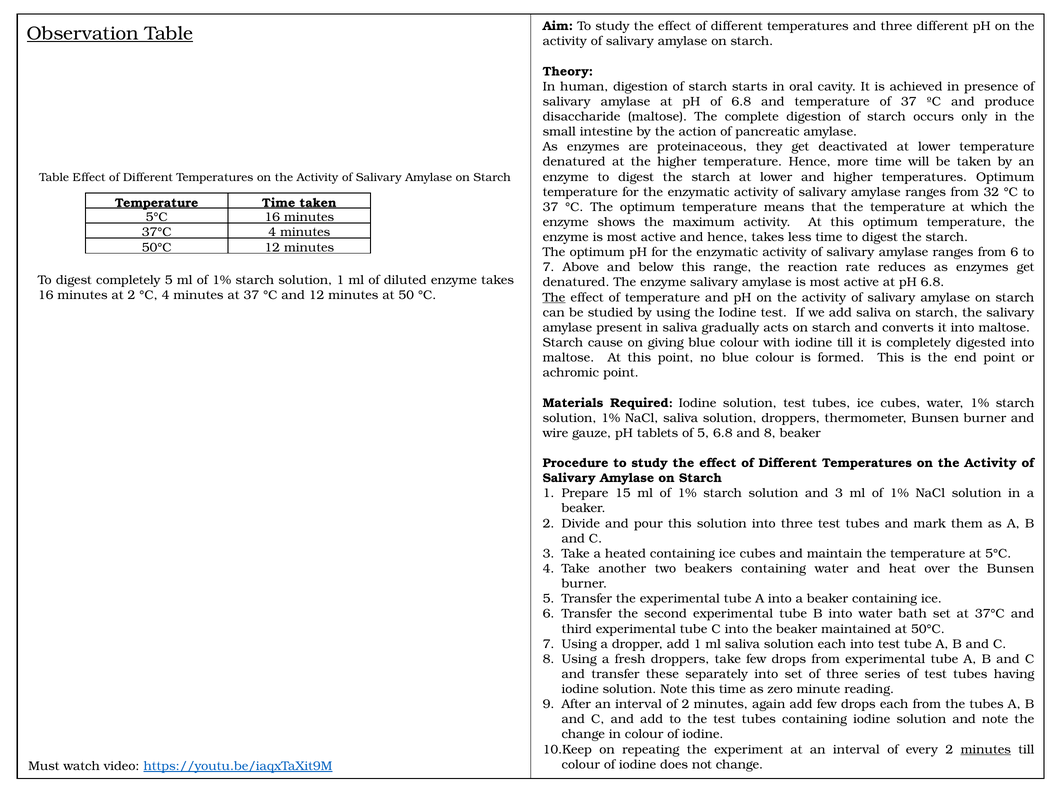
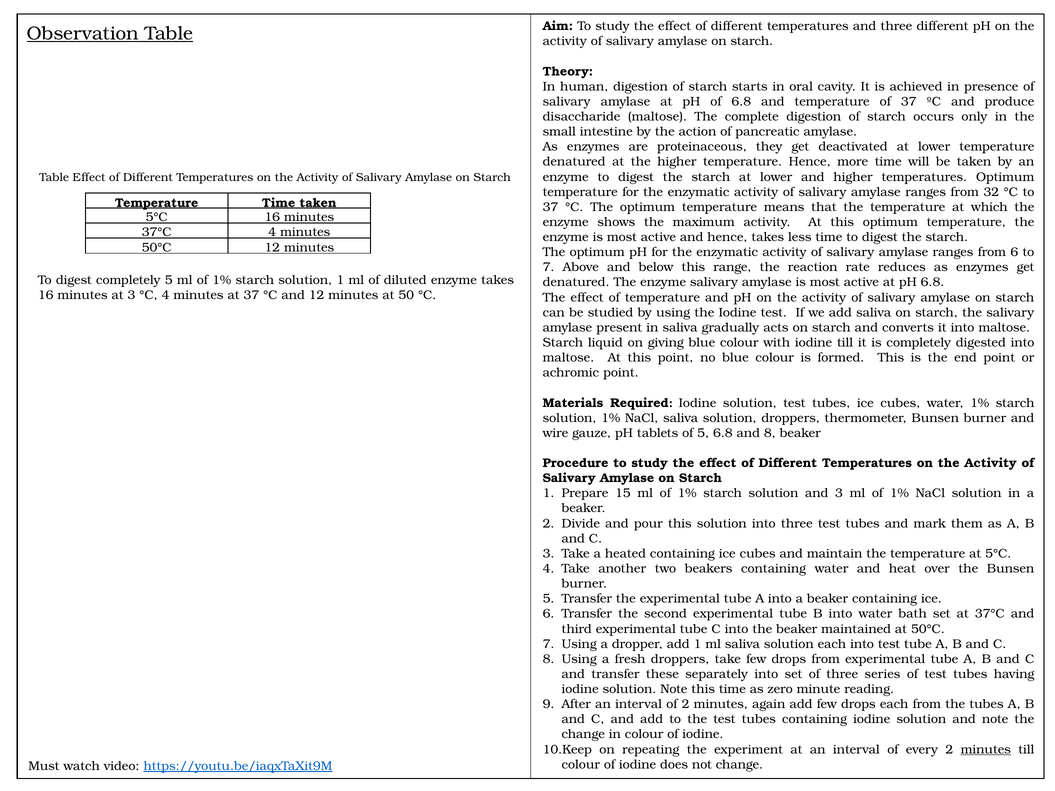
at 2: 2 -> 3 (131, 295)
The underline: present -> none (554, 297)
cause: cause -> liquid (605, 343)
